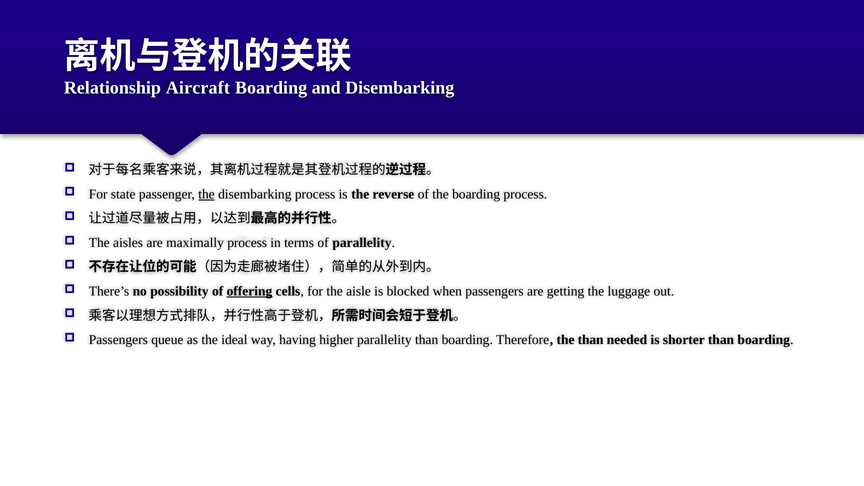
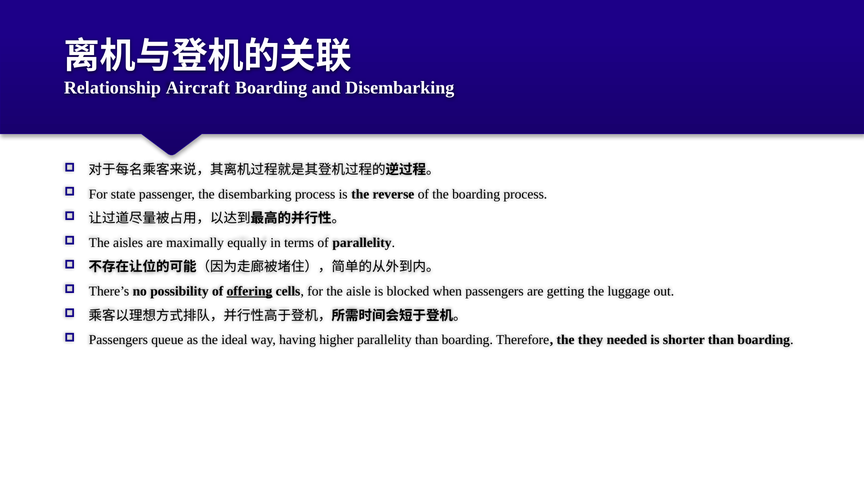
the underline: present -> none (206, 194)
maximally process: process -> equally (247, 243)
the than: than -> they (591, 340)
